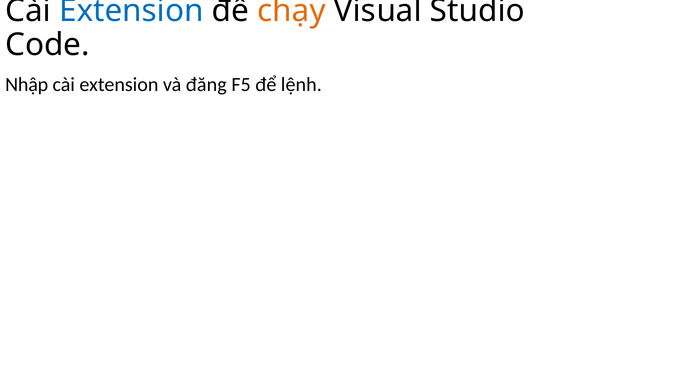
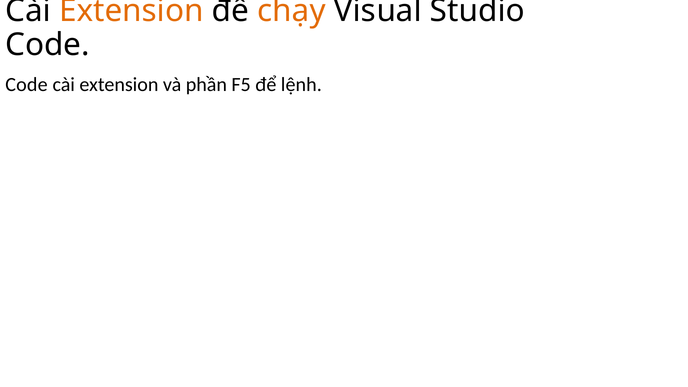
Extension colour: blue -> orange (131, 11)
Nhập: Nhập -> Code (26, 84)
đăng: đăng -> phần (206, 84)
